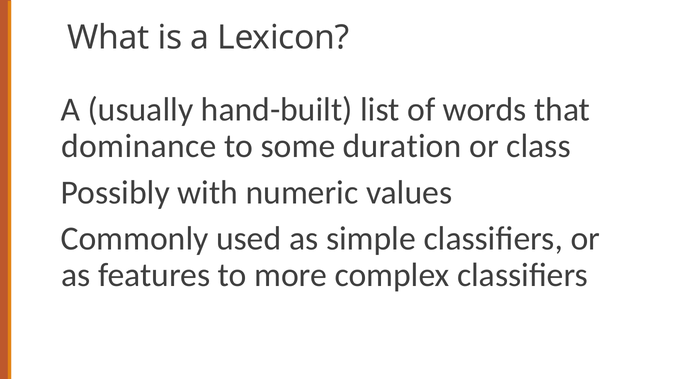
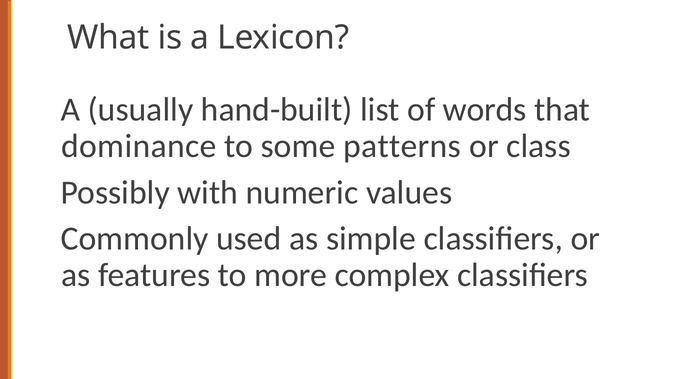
duration: duration -> patterns (402, 146)
